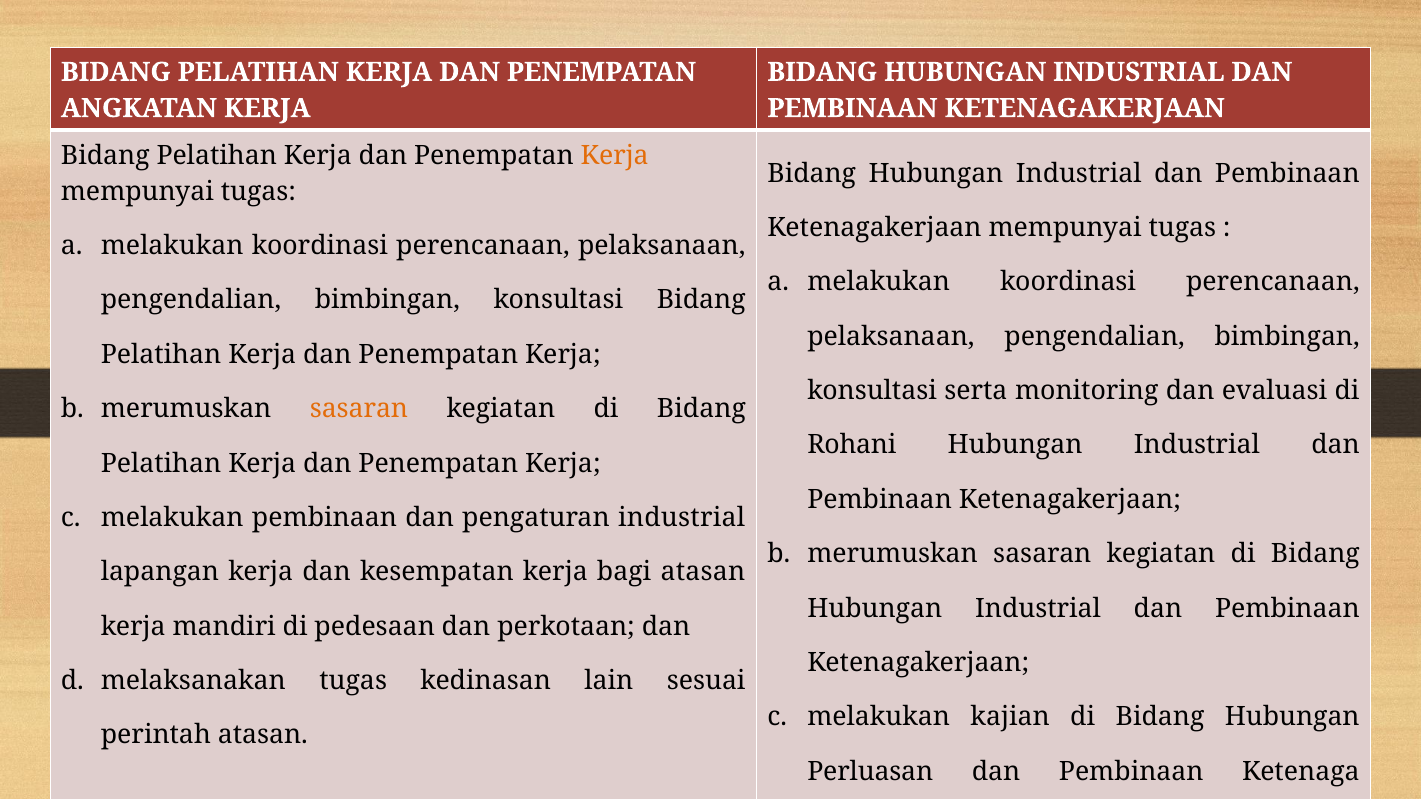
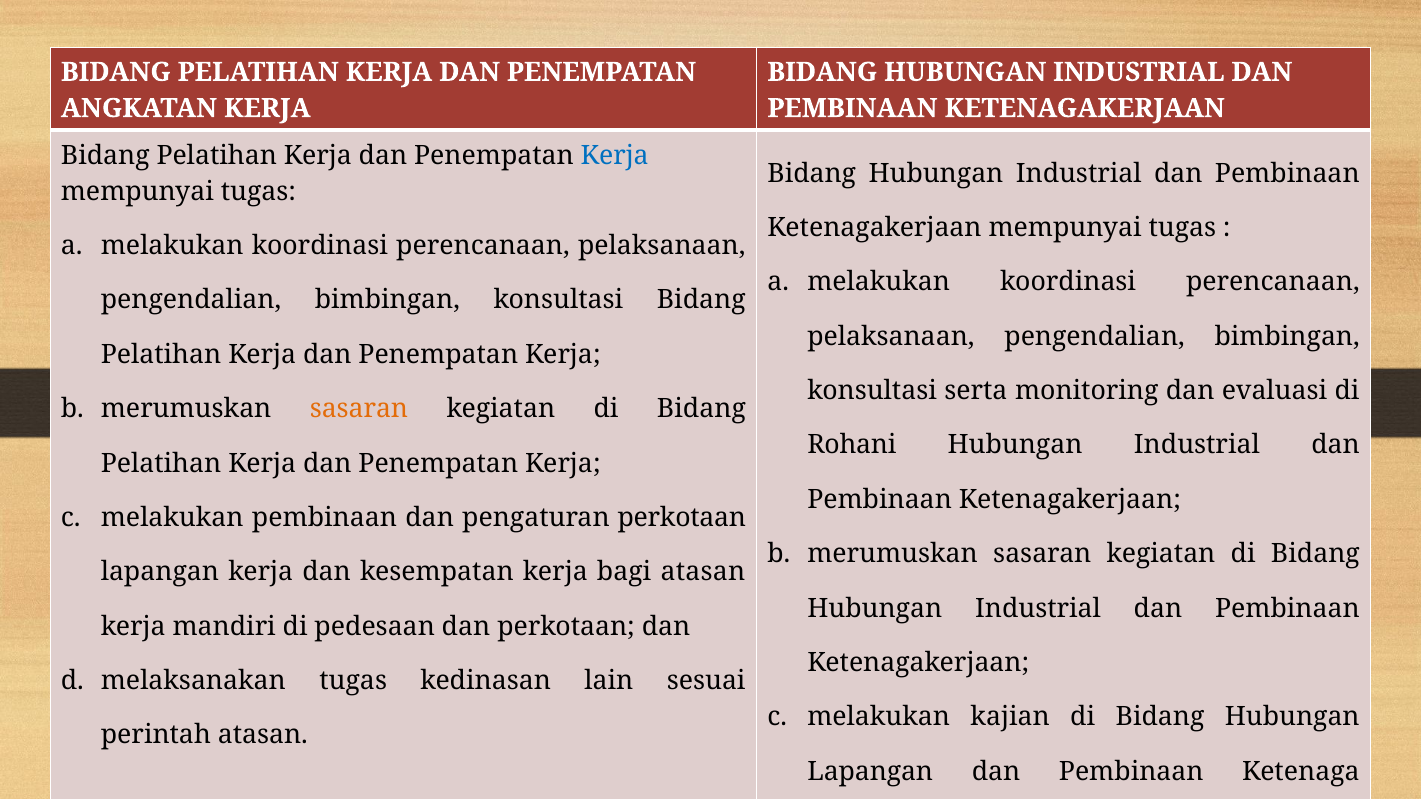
Kerja colour: orange -> blue (615, 155)
pengaturan industrial: industrial -> perkotaan (682, 518)
Perluasan: Perluasan -> Lapangan (870, 772)
